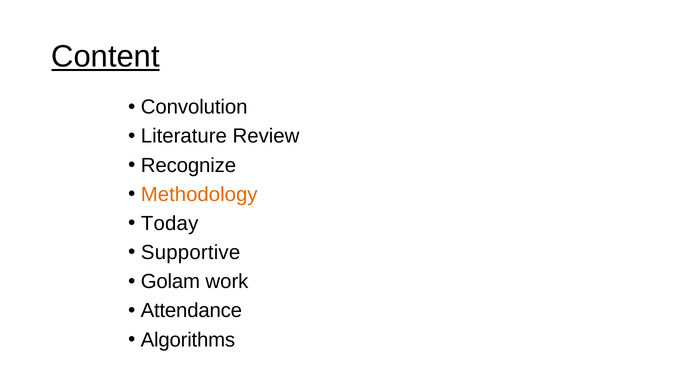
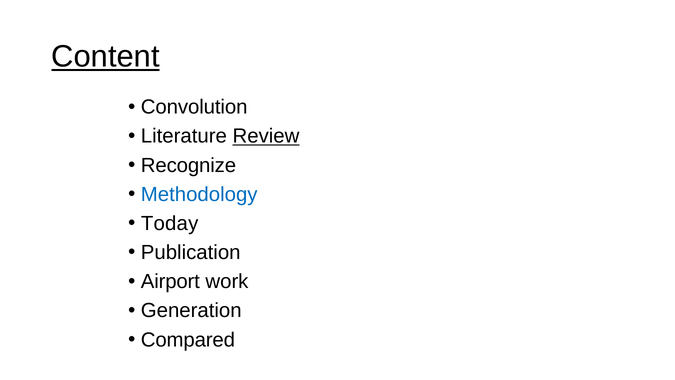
Review underline: none -> present (266, 136)
Methodology colour: orange -> blue (199, 194)
Supportive: Supportive -> Publication (191, 252)
Golam: Golam -> Airport (170, 281)
Attendance: Attendance -> Generation (191, 310)
Algorithms: Algorithms -> Compared (188, 339)
